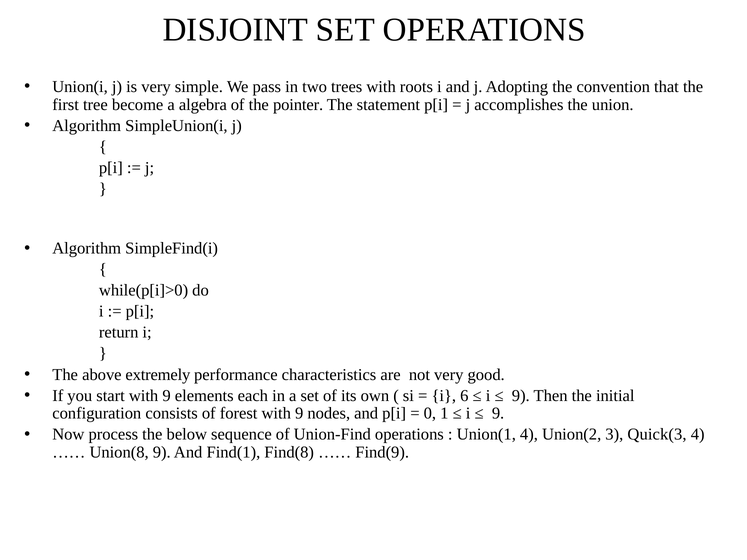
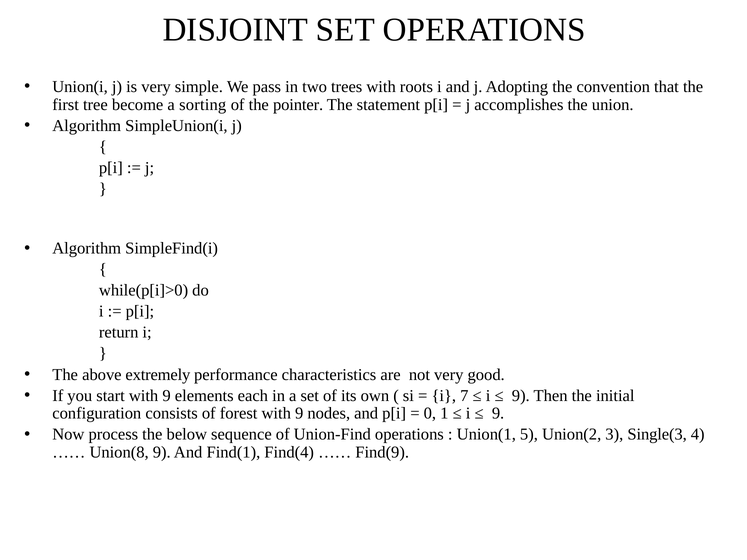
algebra: algebra -> sorting (203, 105)
6: 6 -> 7 (464, 396)
Union(1 4: 4 -> 5 (529, 435)
Quick(3: Quick(3 -> Single(3 (657, 435)
Find(8: Find(8 -> Find(4 (289, 453)
